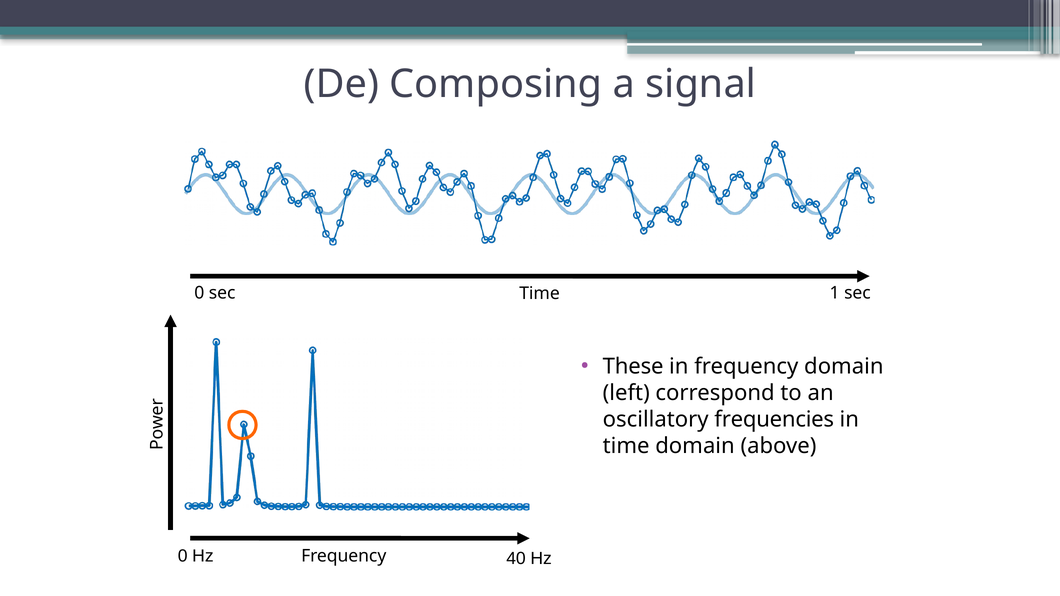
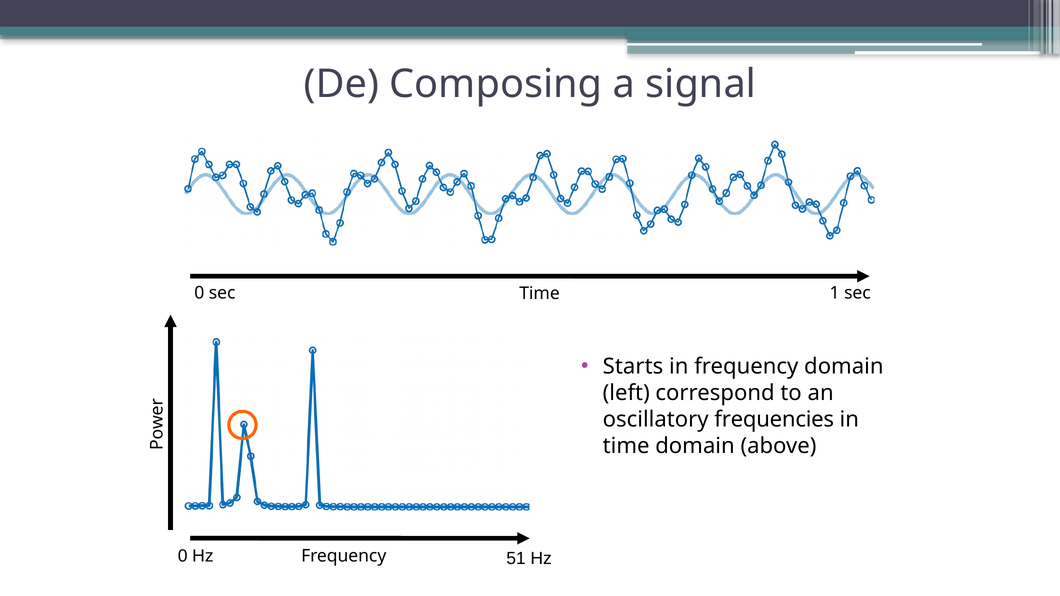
These: These -> Starts (633, 367)
40: 40 -> 51 (516, 559)
